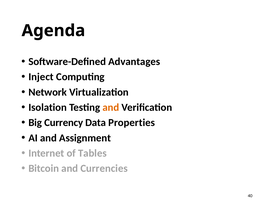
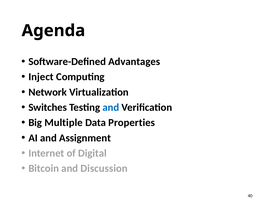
Isolation: Isolation -> Switches (48, 108)
and colour: orange -> blue (111, 108)
Currency: Currency -> Multiple (64, 123)
Tables: Tables -> Digital (92, 154)
Currencies: Currencies -> Discussion (104, 169)
